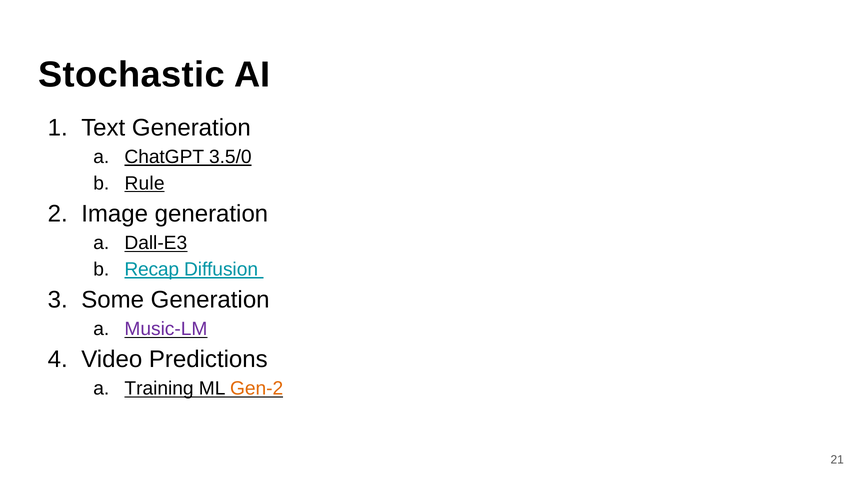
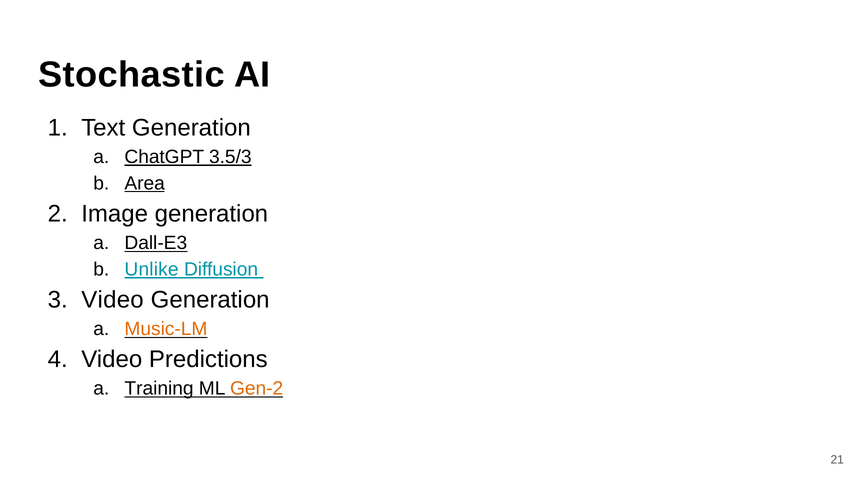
3.5/0: 3.5/0 -> 3.5/3 (230, 157)
Rule: Rule -> Area (145, 183)
Recap: Recap -> Unlike (152, 269)
Some: Some -> Video (113, 300)
Music-LM colour: purple -> orange (166, 329)
